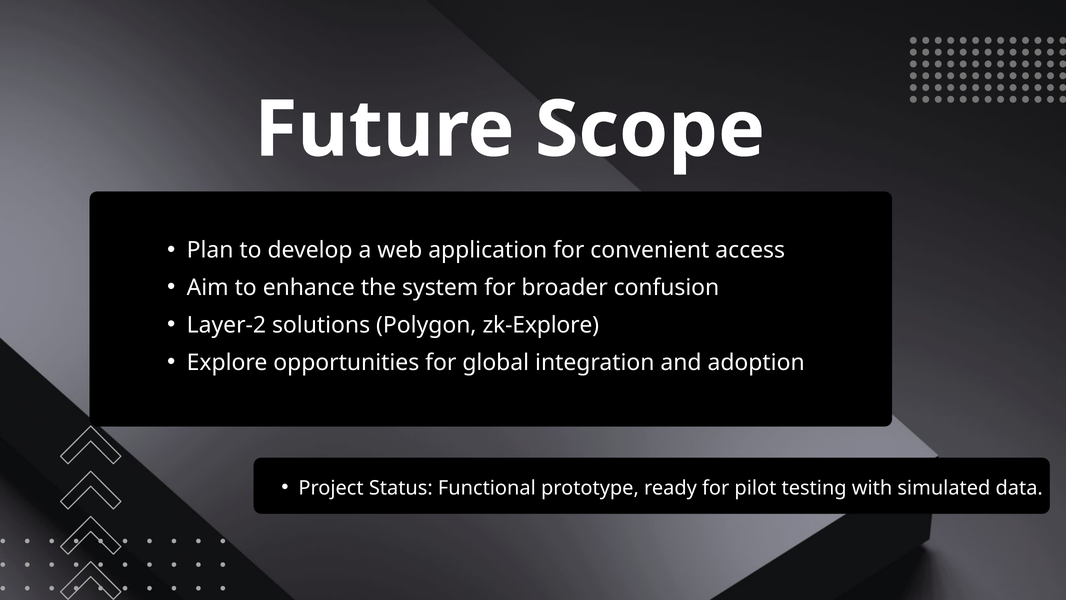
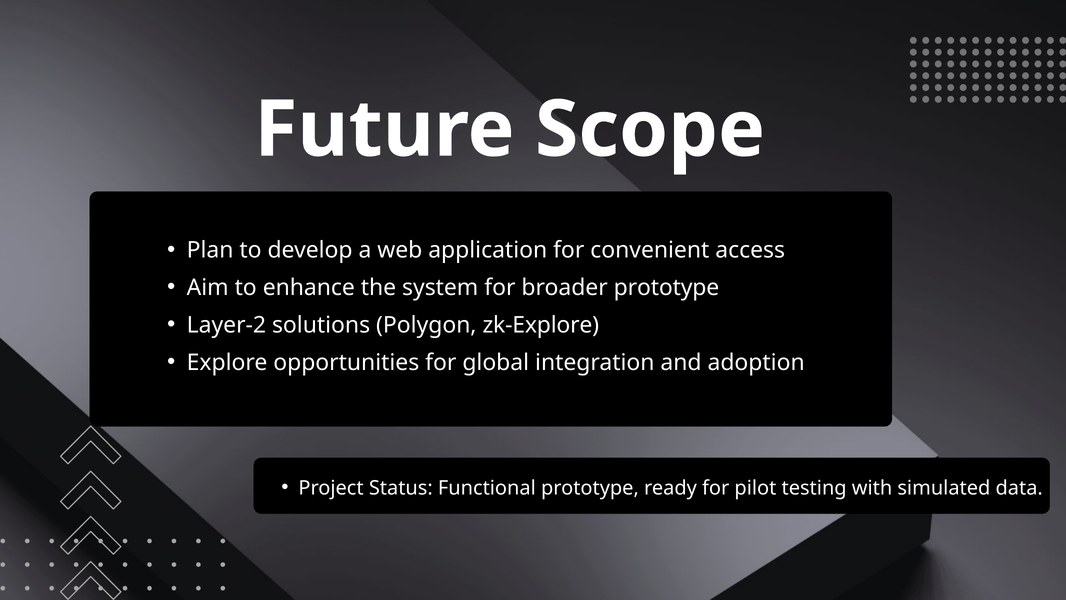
broader confusion: confusion -> prototype (666, 287)
